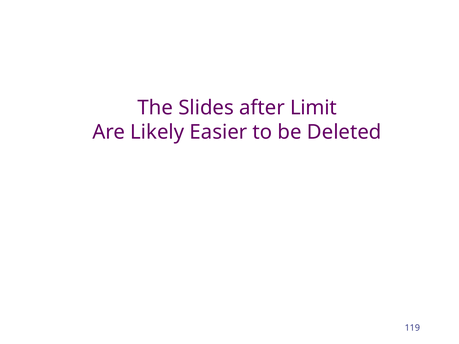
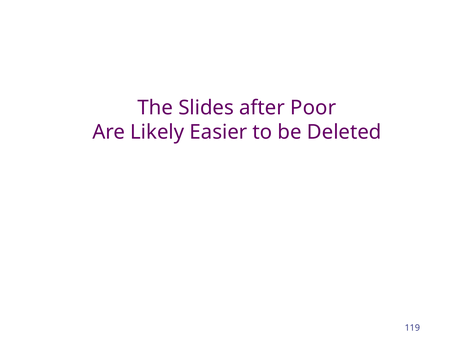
Limit: Limit -> Poor (313, 108)
